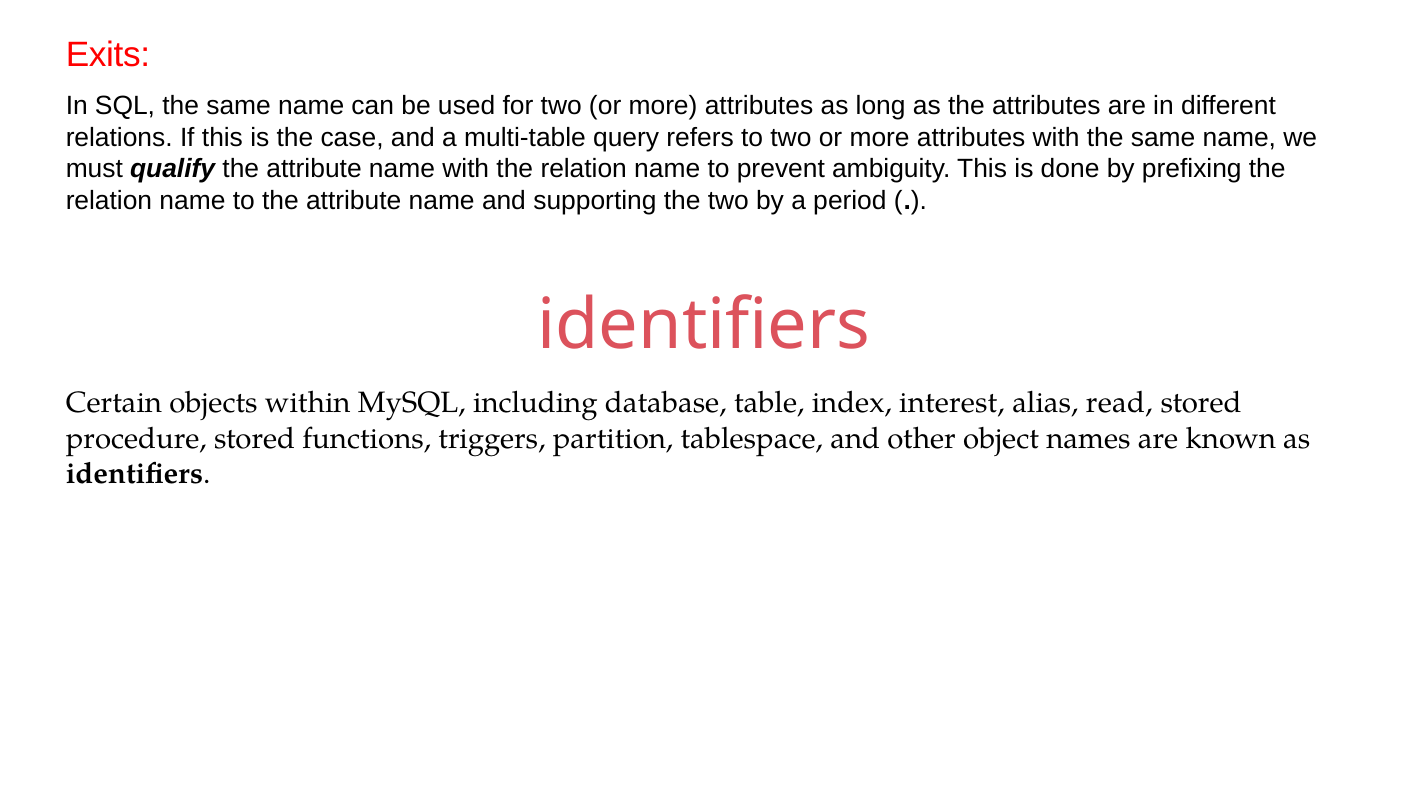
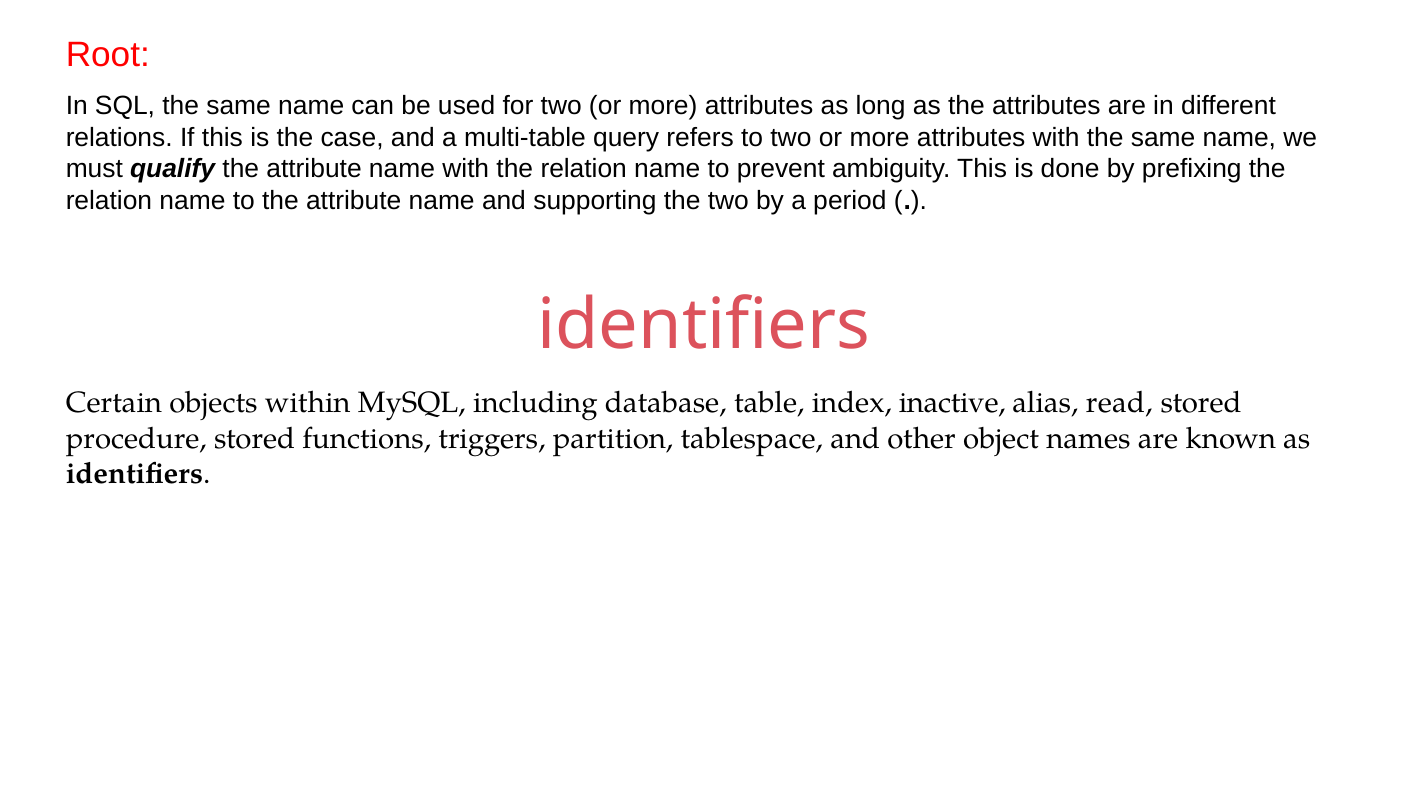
Exits: Exits -> Root (108, 55)
interest: interest -> inactive (952, 403)
